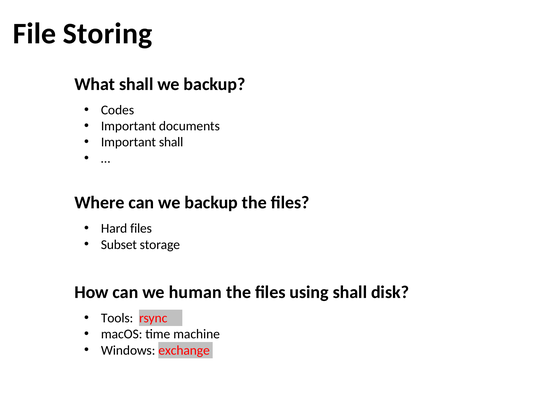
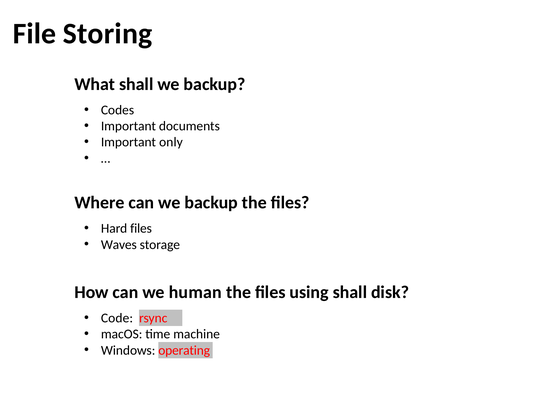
Important shall: shall -> only (171, 142)
Subset: Subset -> Waves (119, 244)
Tools: Tools -> Code (117, 318)
exchange: exchange -> operating (184, 350)
